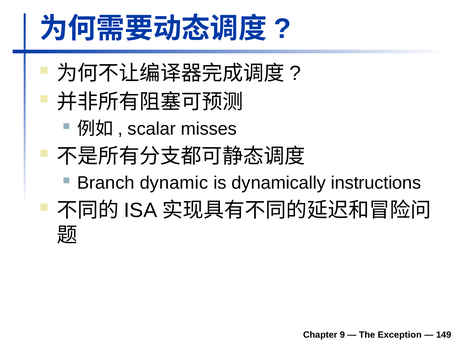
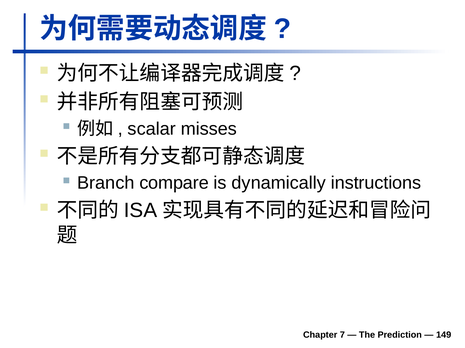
dynamic: dynamic -> compare (174, 183)
9: 9 -> 7 (342, 336)
Exception: Exception -> Prediction (400, 336)
